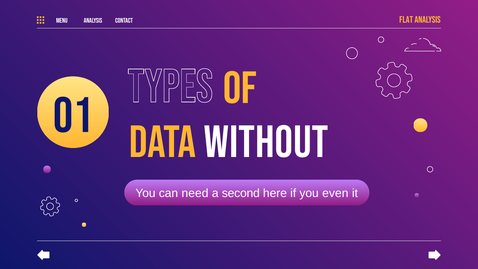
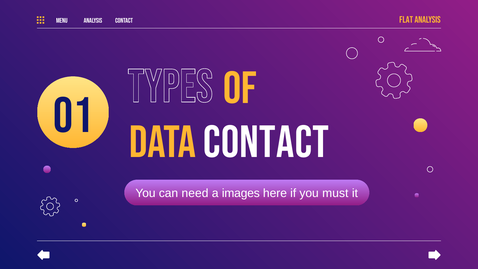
DATA WITHOUT: WITHOUT -> CONTACT (266, 142)
second: second -> images (241, 193)
even: even -> must (335, 193)
